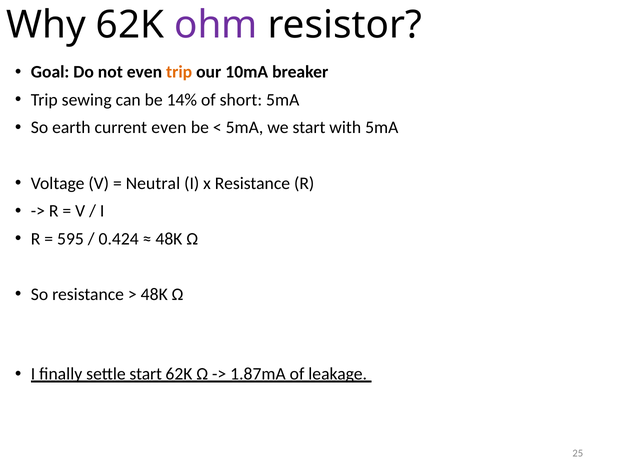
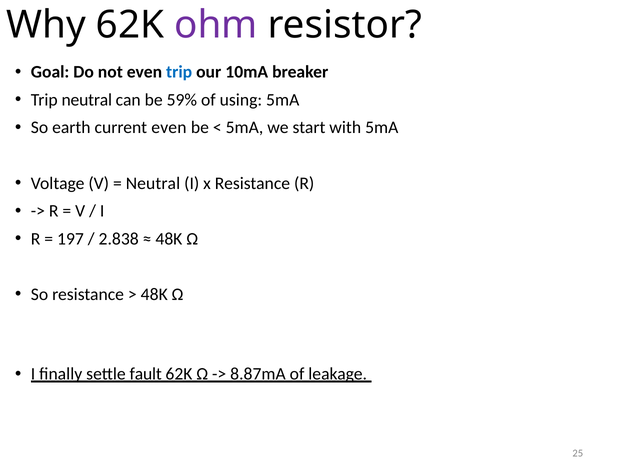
trip colour: orange -> blue (179, 72)
Trip sewing: sewing -> neutral (87, 100)
14%: 14% -> 59% (182, 100)
short: short -> using (241, 100)
595: 595 -> 197 (70, 239)
0.424: 0.424 -> 2.838 (119, 239)
settle start: start -> fault (146, 374)
1.87mA: 1.87mA -> 8.87mA (258, 374)
